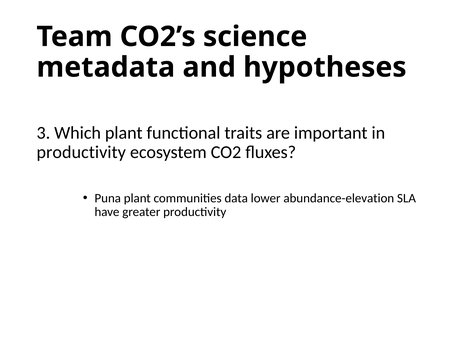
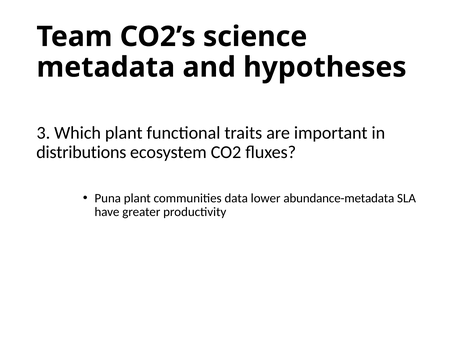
productivity: productivity -> distributions (81, 152)
abundance-elevation: abundance-elevation -> abundance-metadata (339, 198)
